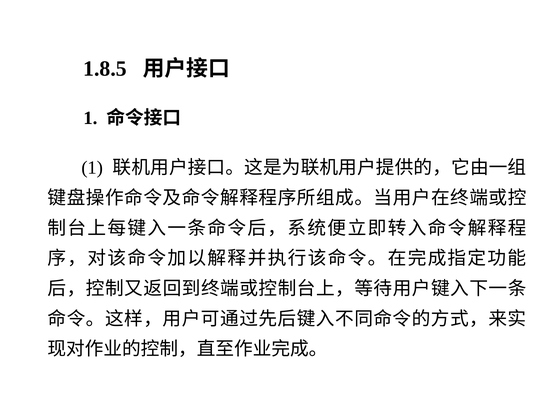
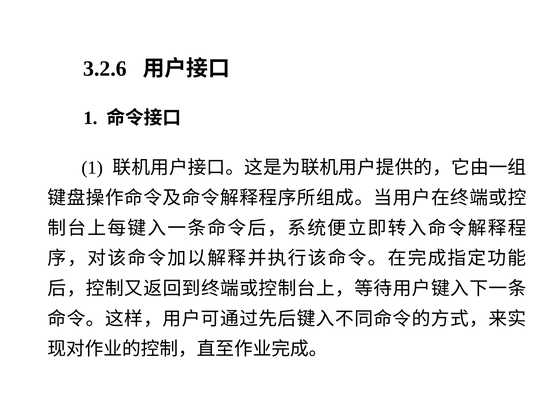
1.8.5: 1.8.5 -> 3.2.6 (105, 69)
